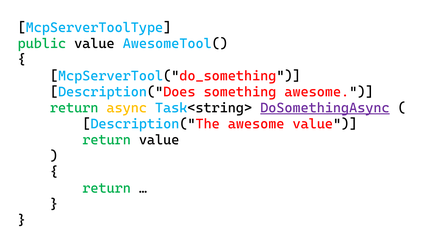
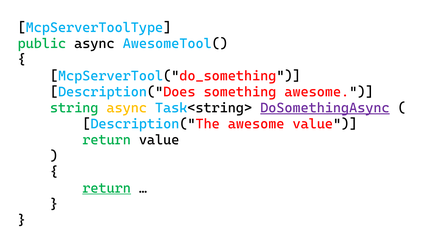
public value: value -> async (94, 44)
return: return -> string (74, 108)
return underline: none -> present (107, 188)
